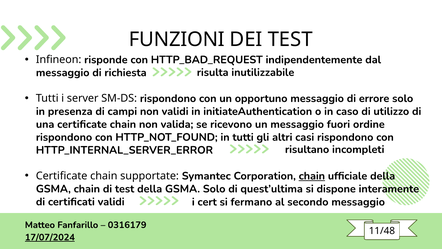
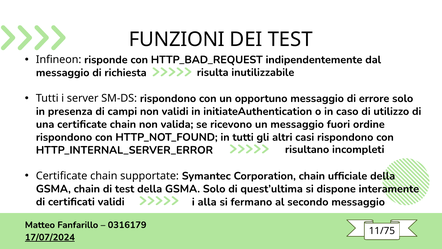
chain underline: present -> none (312, 176)
cert: cert -> alla (207, 202)
11/48: 11/48 -> 11/75 (382, 230)
